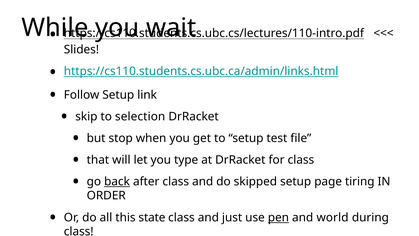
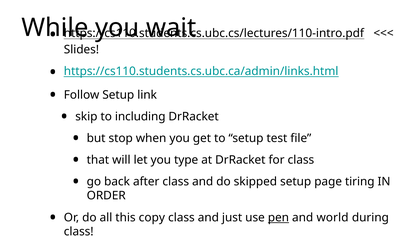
selection: selection -> including (140, 116)
back underline: present -> none (117, 181)
state: state -> copy (152, 217)
